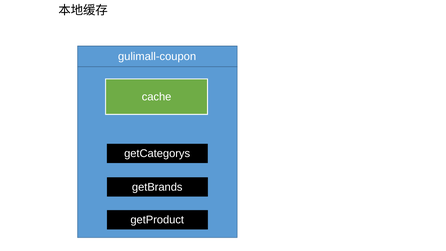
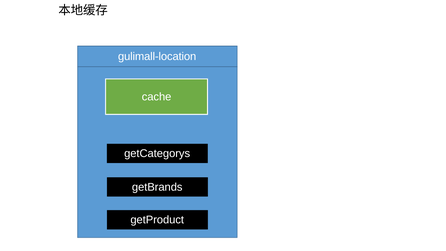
gulimall-coupon: gulimall-coupon -> gulimall-location (157, 57)
